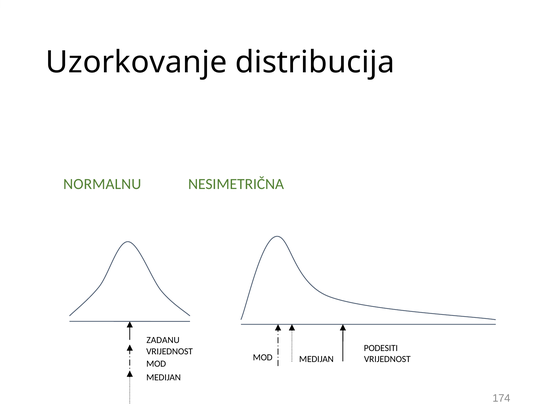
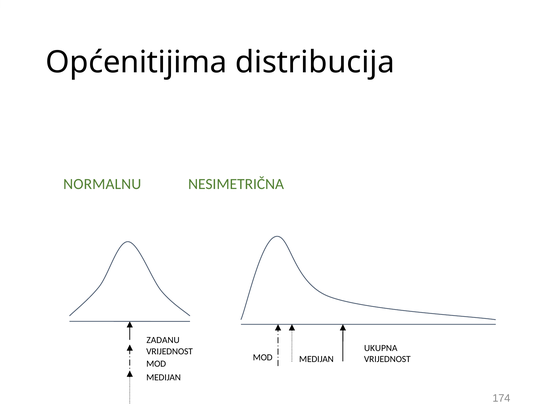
Uzorkovanje: Uzorkovanje -> Općenitijima (136, 62)
PODESITI: PODESITI -> UKUPNA (381, 348)
